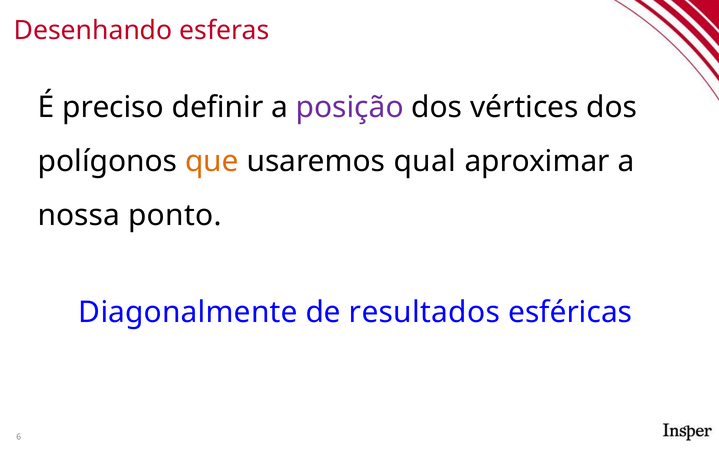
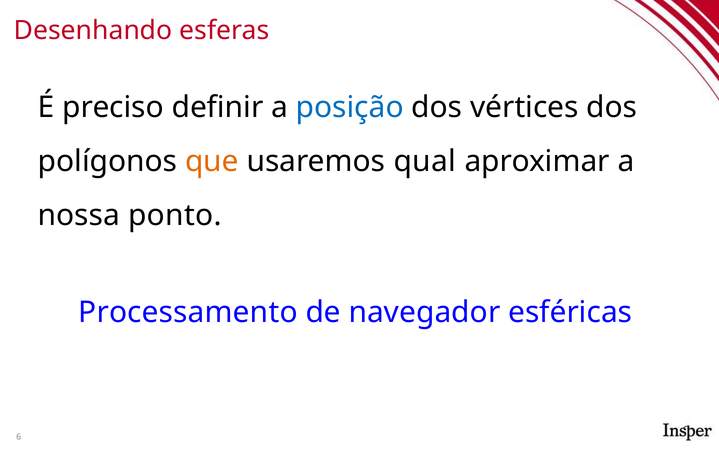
posição colour: purple -> blue (350, 108)
Diagonalmente: Diagonalmente -> Processamento (188, 313)
resultados: resultados -> navegador (424, 313)
